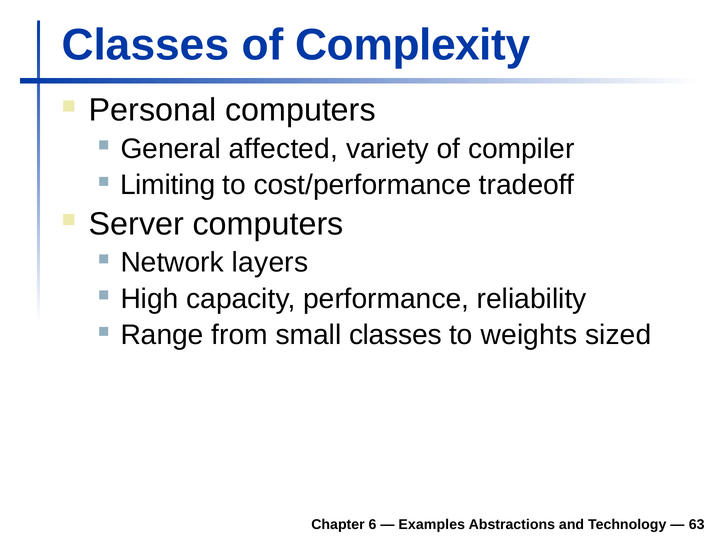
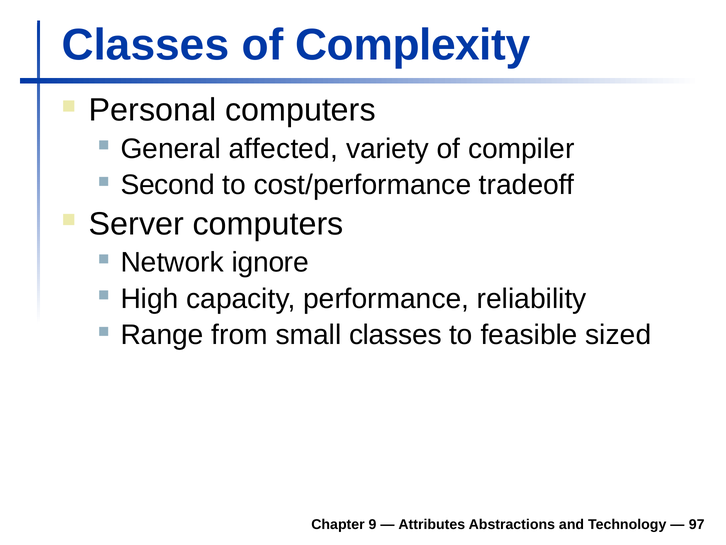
Limiting: Limiting -> Second (168, 185)
layers: layers -> ignore (270, 262)
weights: weights -> feasible (529, 335)
6: 6 -> 9 (373, 524)
Examples: Examples -> Attributes (432, 524)
63: 63 -> 97 (697, 524)
